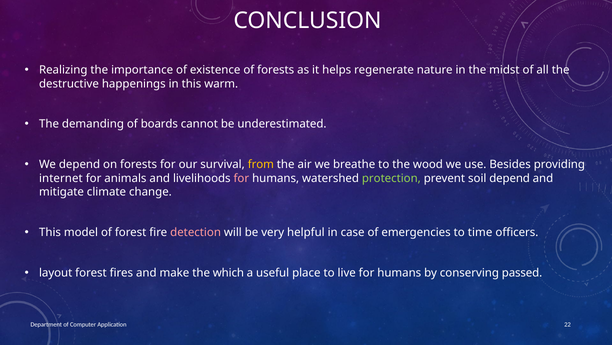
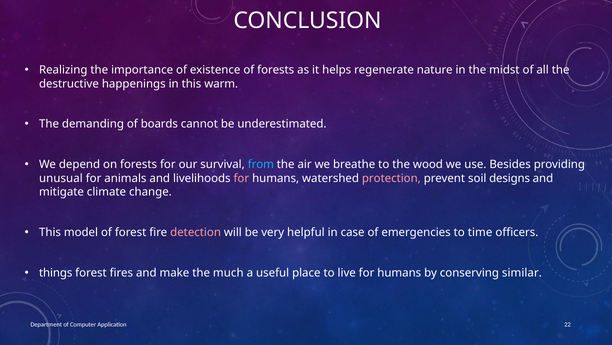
from colour: yellow -> light blue (261, 164)
internet: internet -> unusual (61, 178)
protection colour: light green -> pink (391, 178)
soil depend: depend -> designs (510, 178)
layout: layout -> things (56, 272)
which: which -> much (228, 272)
passed: passed -> similar (522, 272)
